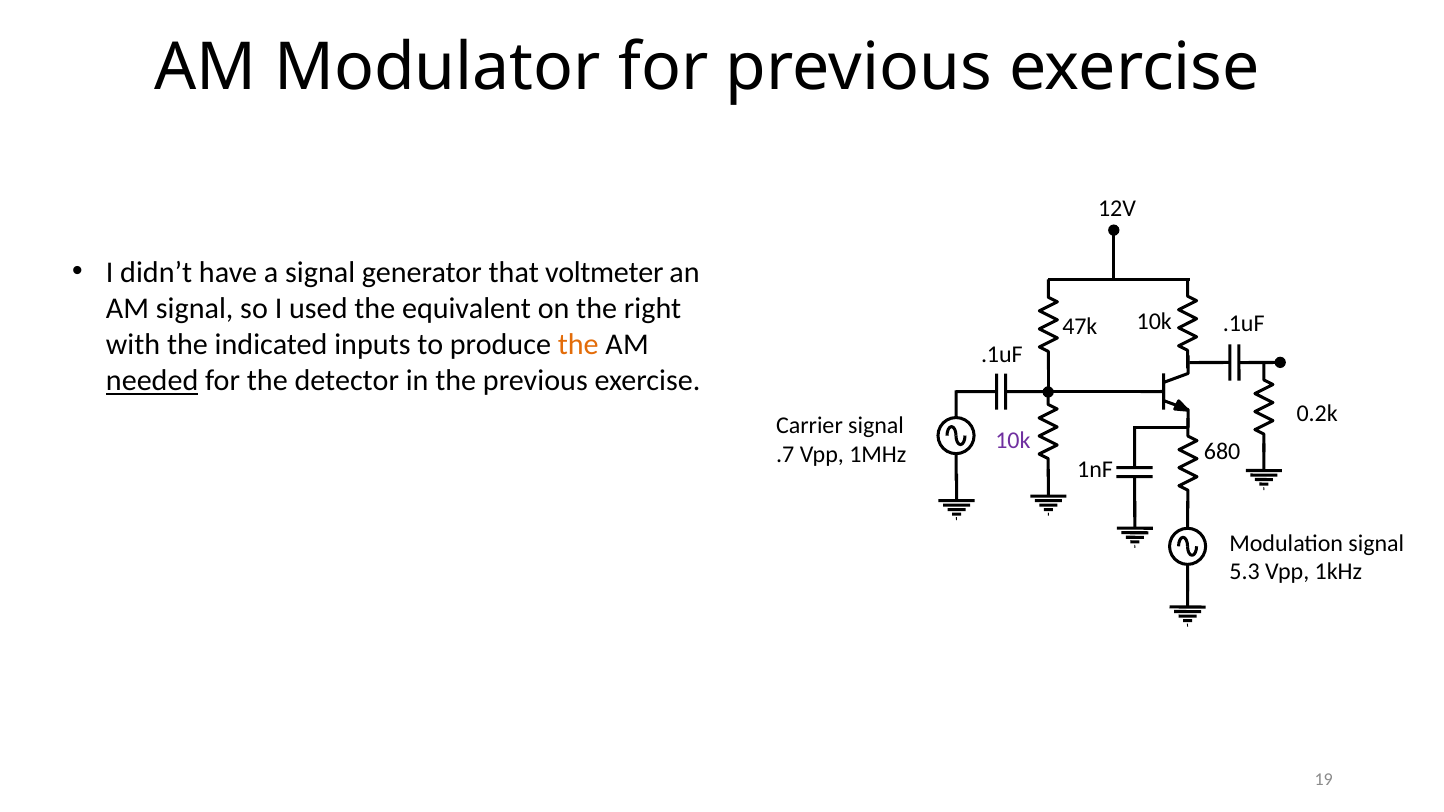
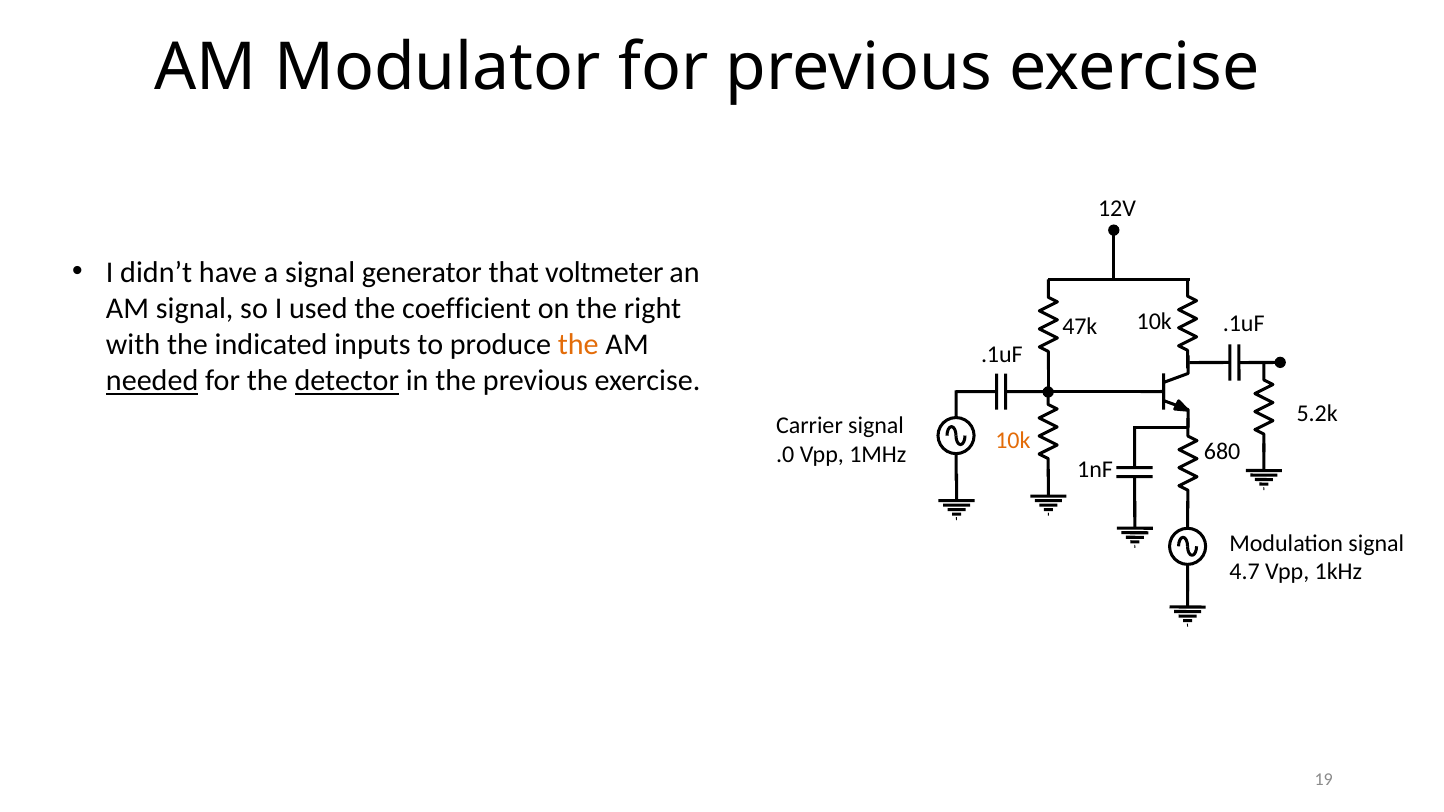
equivalent: equivalent -> coefficient (467, 309)
detector underline: none -> present (347, 381)
0.2k: 0.2k -> 5.2k (1317, 414)
10k colour: purple -> orange (1013, 440)
.7: .7 -> .0 (785, 454)
5.3: 5.3 -> 4.7 (1245, 572)
